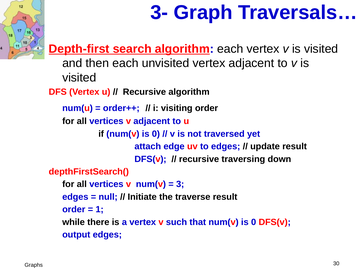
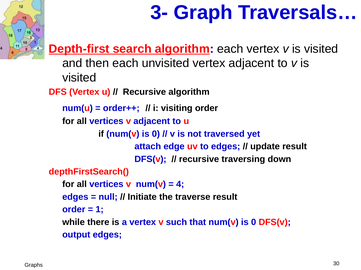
3: 3 -> 4 (180, 185)
